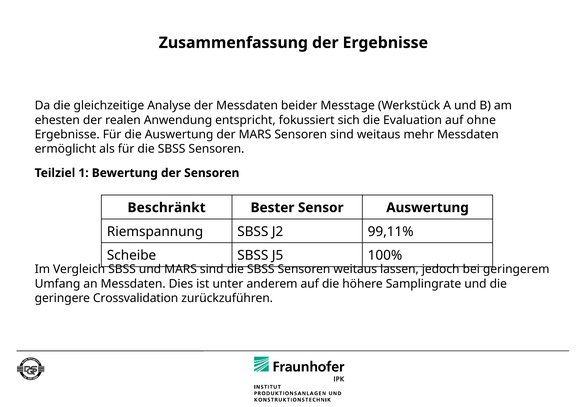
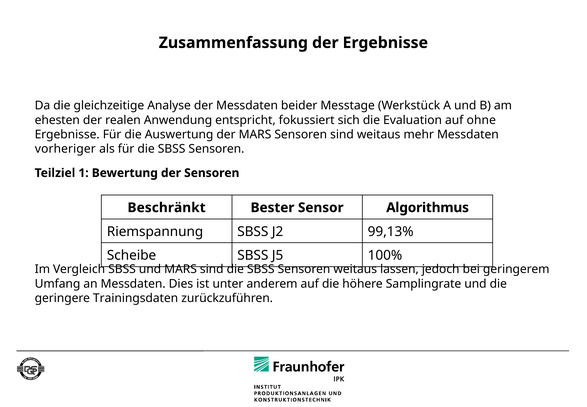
ermöglicht: ermöglicht -> vorheriger (65, 149)
Sensor Auswertung: Auswertung -> Algorithmus (428, 207)
99,11%: 99,11% -> 99,13% (391, 231)
Crossvalidation: Crossvalidation -> Trainingsdaten (136, 298)
